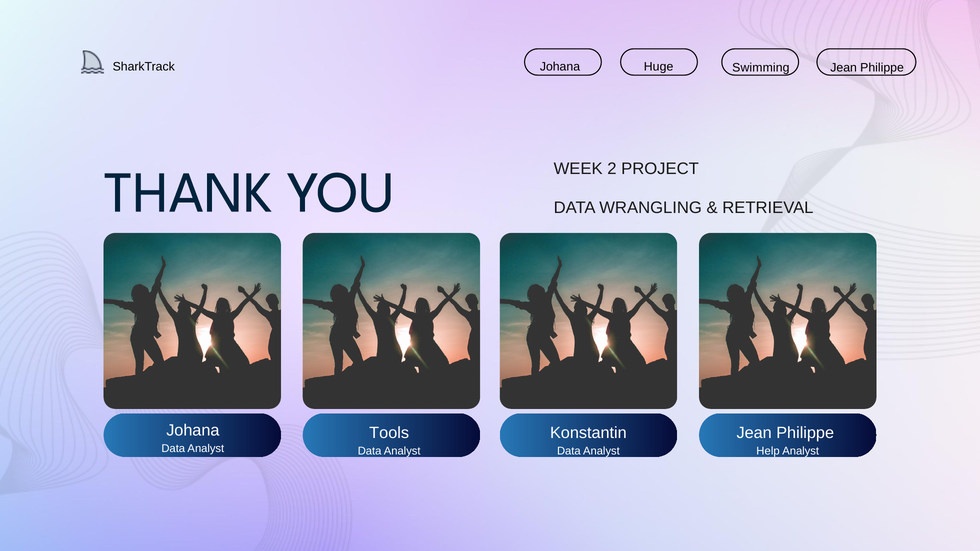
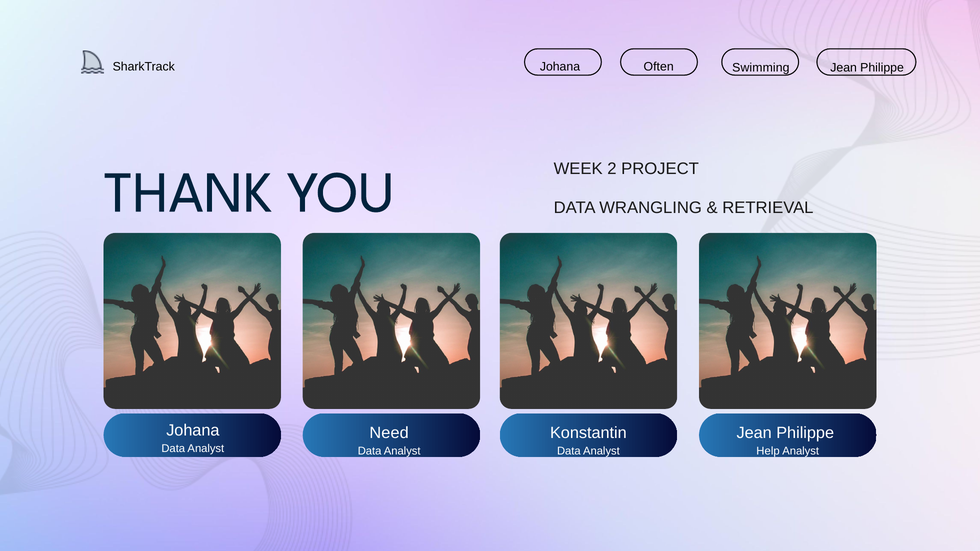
Huge: Huge -> Often (659, 67)
Tools: Tools -> Need (389, 433)
